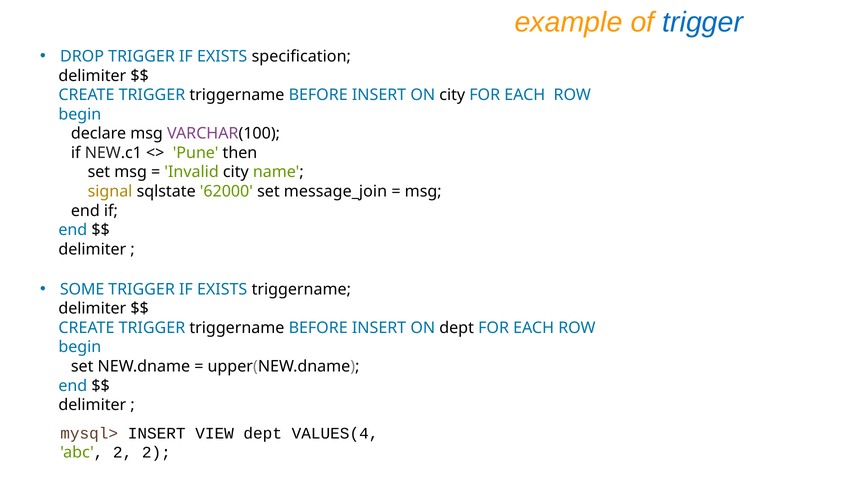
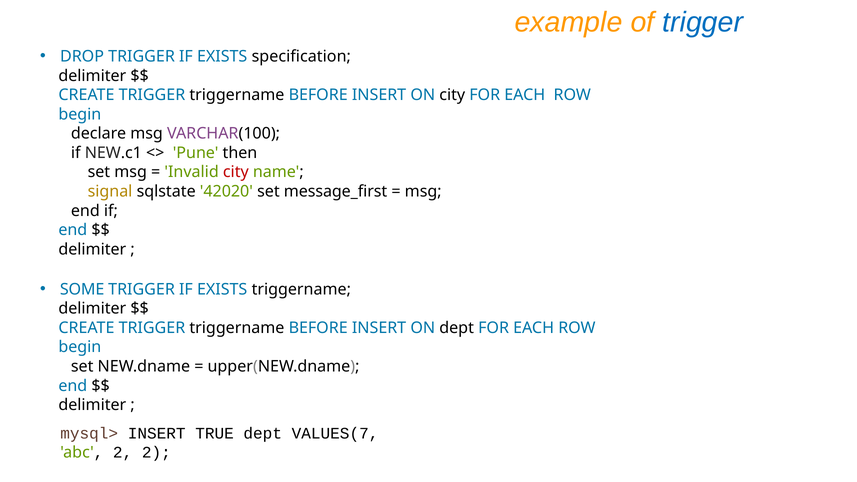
city colour: black -> red (236, 172)
62000: 62000 -> 42020 (226, 191)
message_join: message_join -> message_first (336, 191)
VIEW: VIEW -> TRUE (215, 433)
VALUES(4: VALUES(4 -> VALUES(7 (335, 433)
